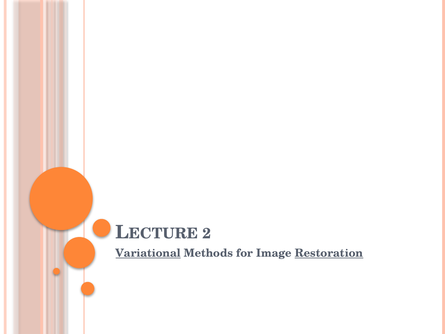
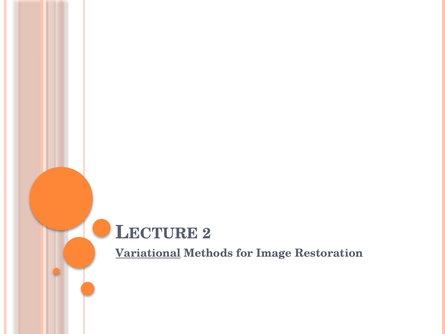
Restoration underline: present -> none (329, 253)
